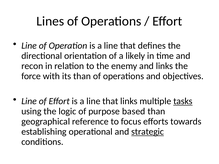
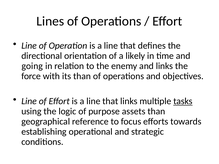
recon: recon -> going (32, 66)
based: based -> assets (134, 112)
strategic underline: present -> none (148, 132)
